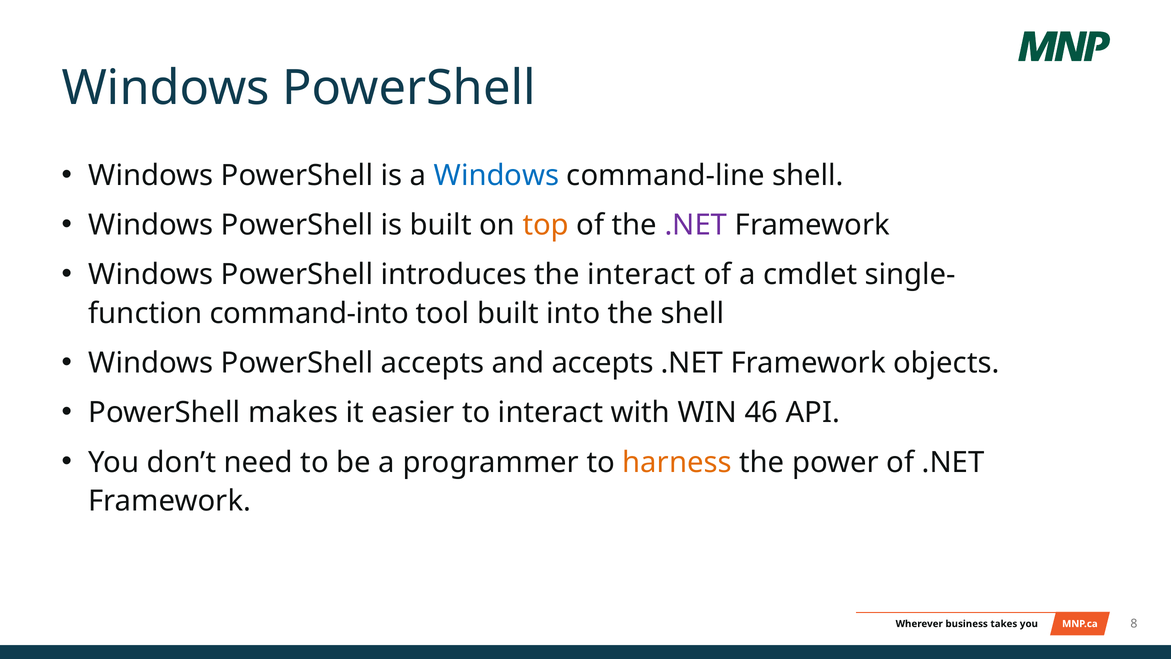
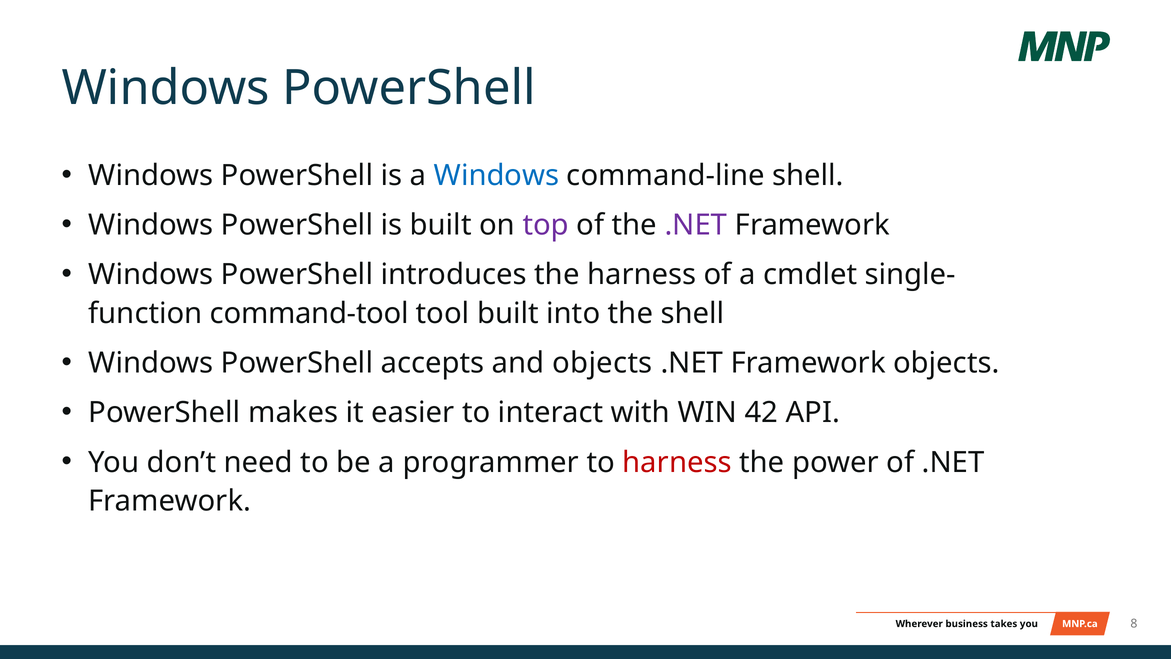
top colour: orange -> purple (546, 225)
the interact: interact -> harness (642, 275)
command-into: command-into -> command-tool (309, 313)
and accepts: accepts -> objects (602, 363)
46: 46 -> 42 (761, 413)
harness colour: orange -> red (677, 462)
